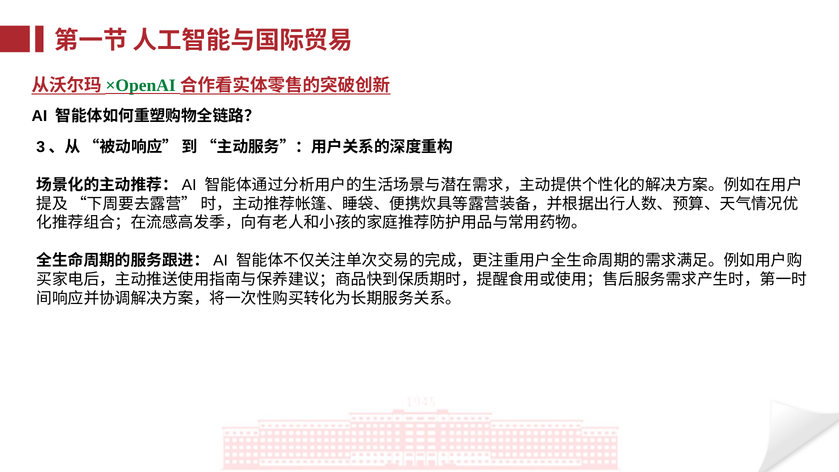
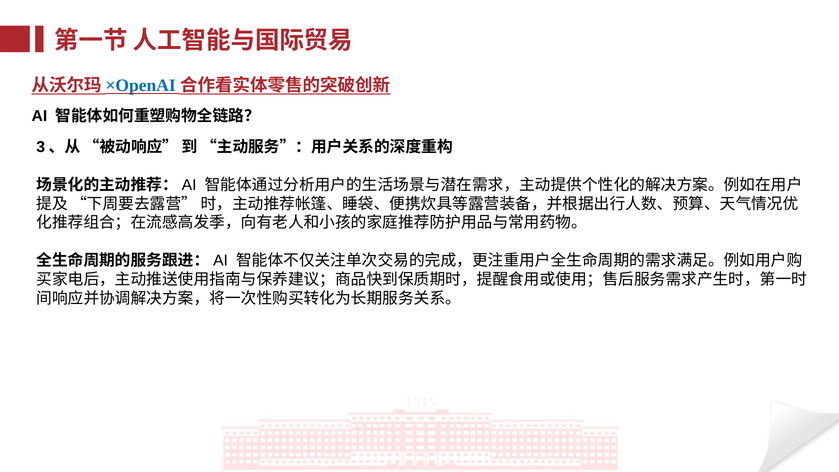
×OpenAI colour: green -> blue (141, 86)
